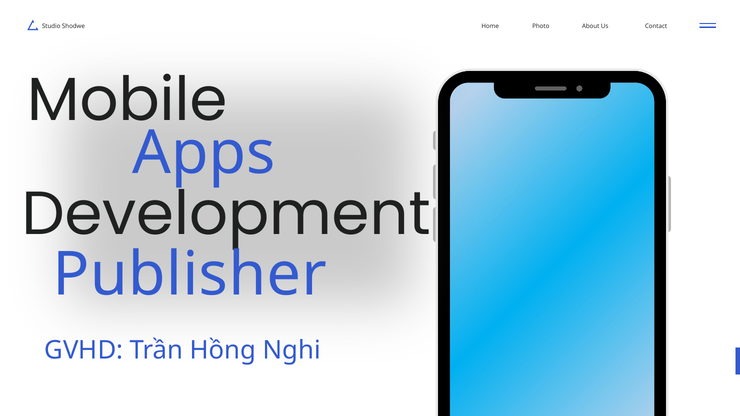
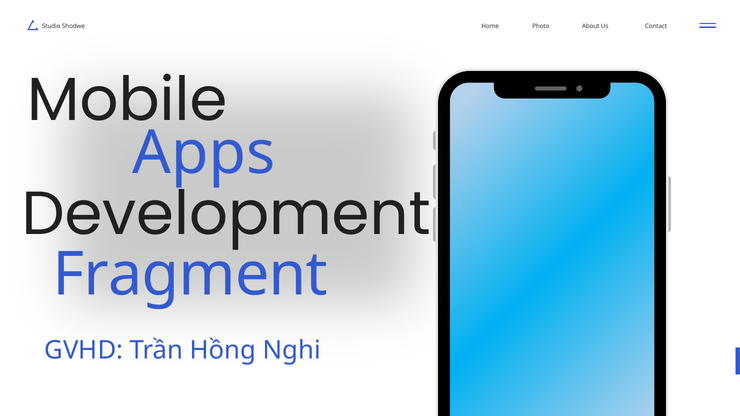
Publisher: Publisher -> Fragment (190, 275)
